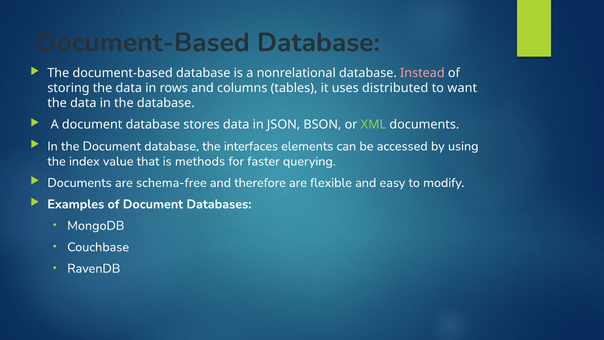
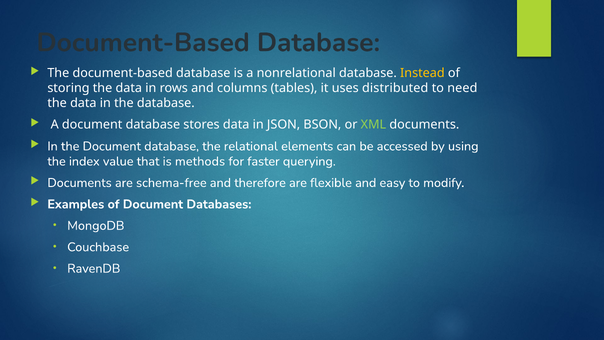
Instead colour: pink -> yellow (422, 73)
want: want -> need (462, 88)
interfaces: interfaces -> relational (251, 146)
